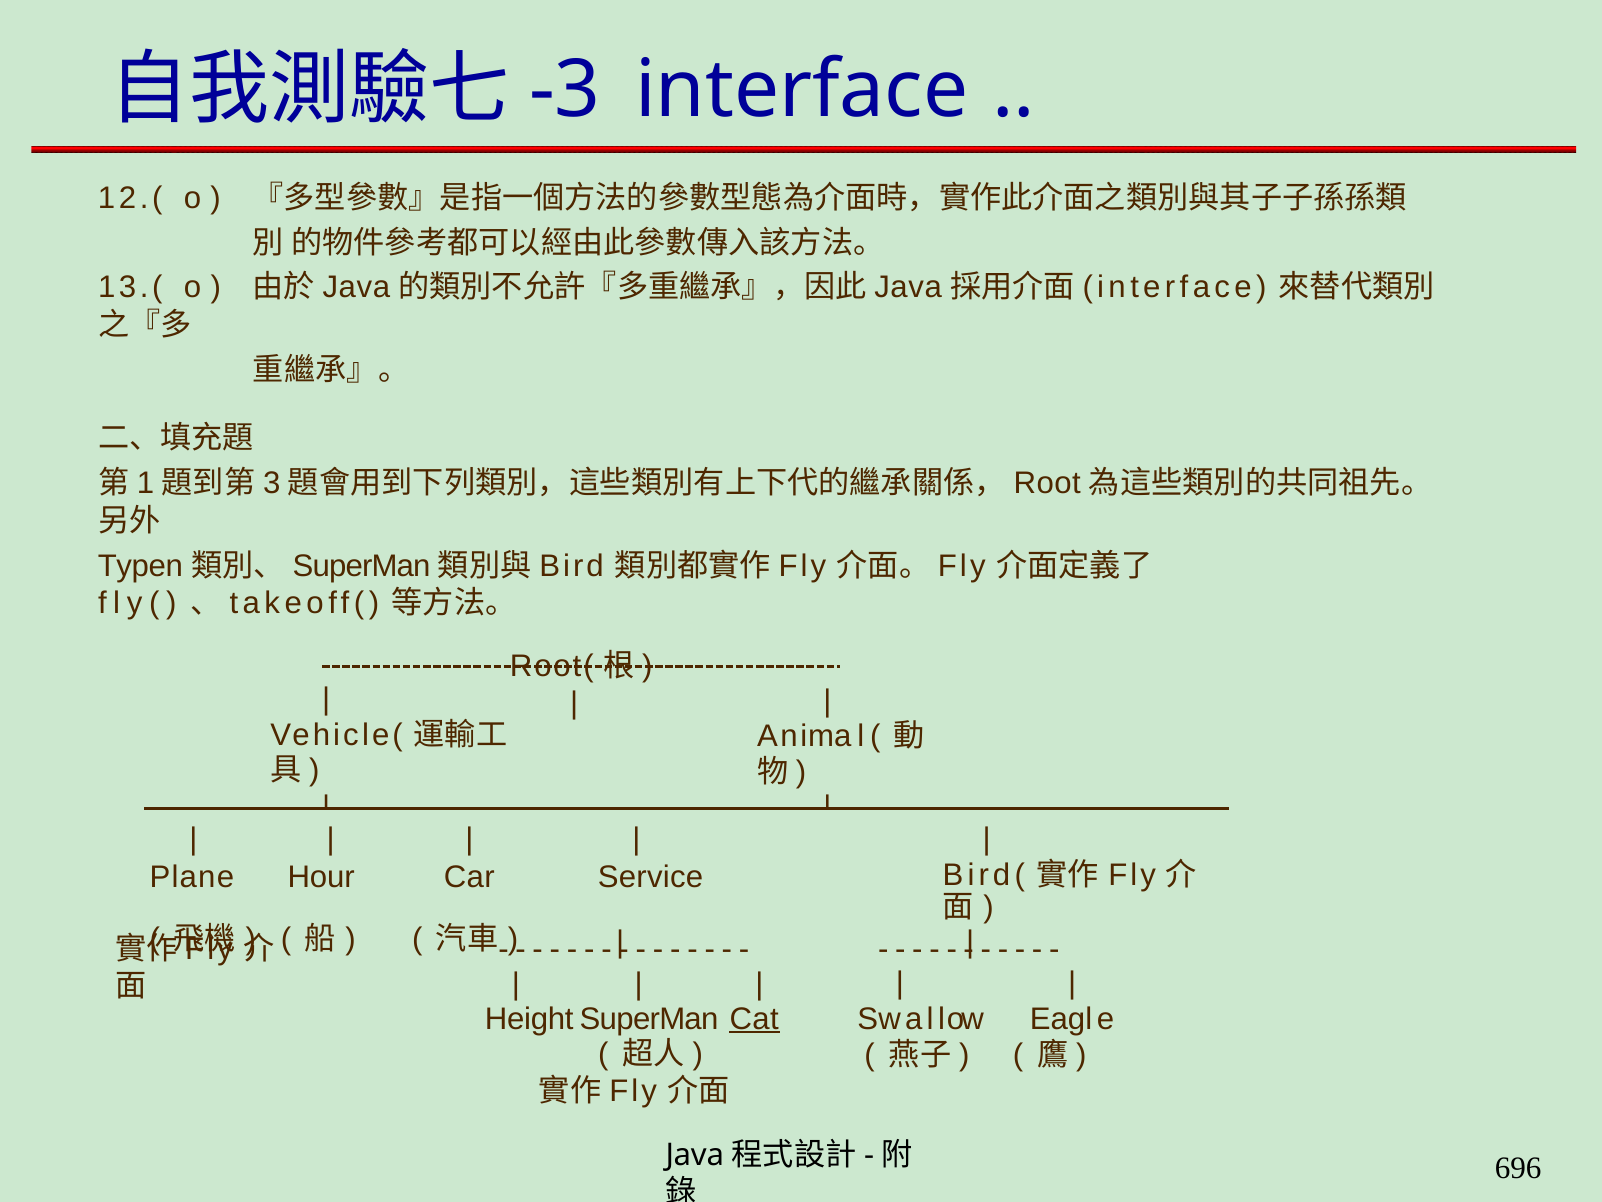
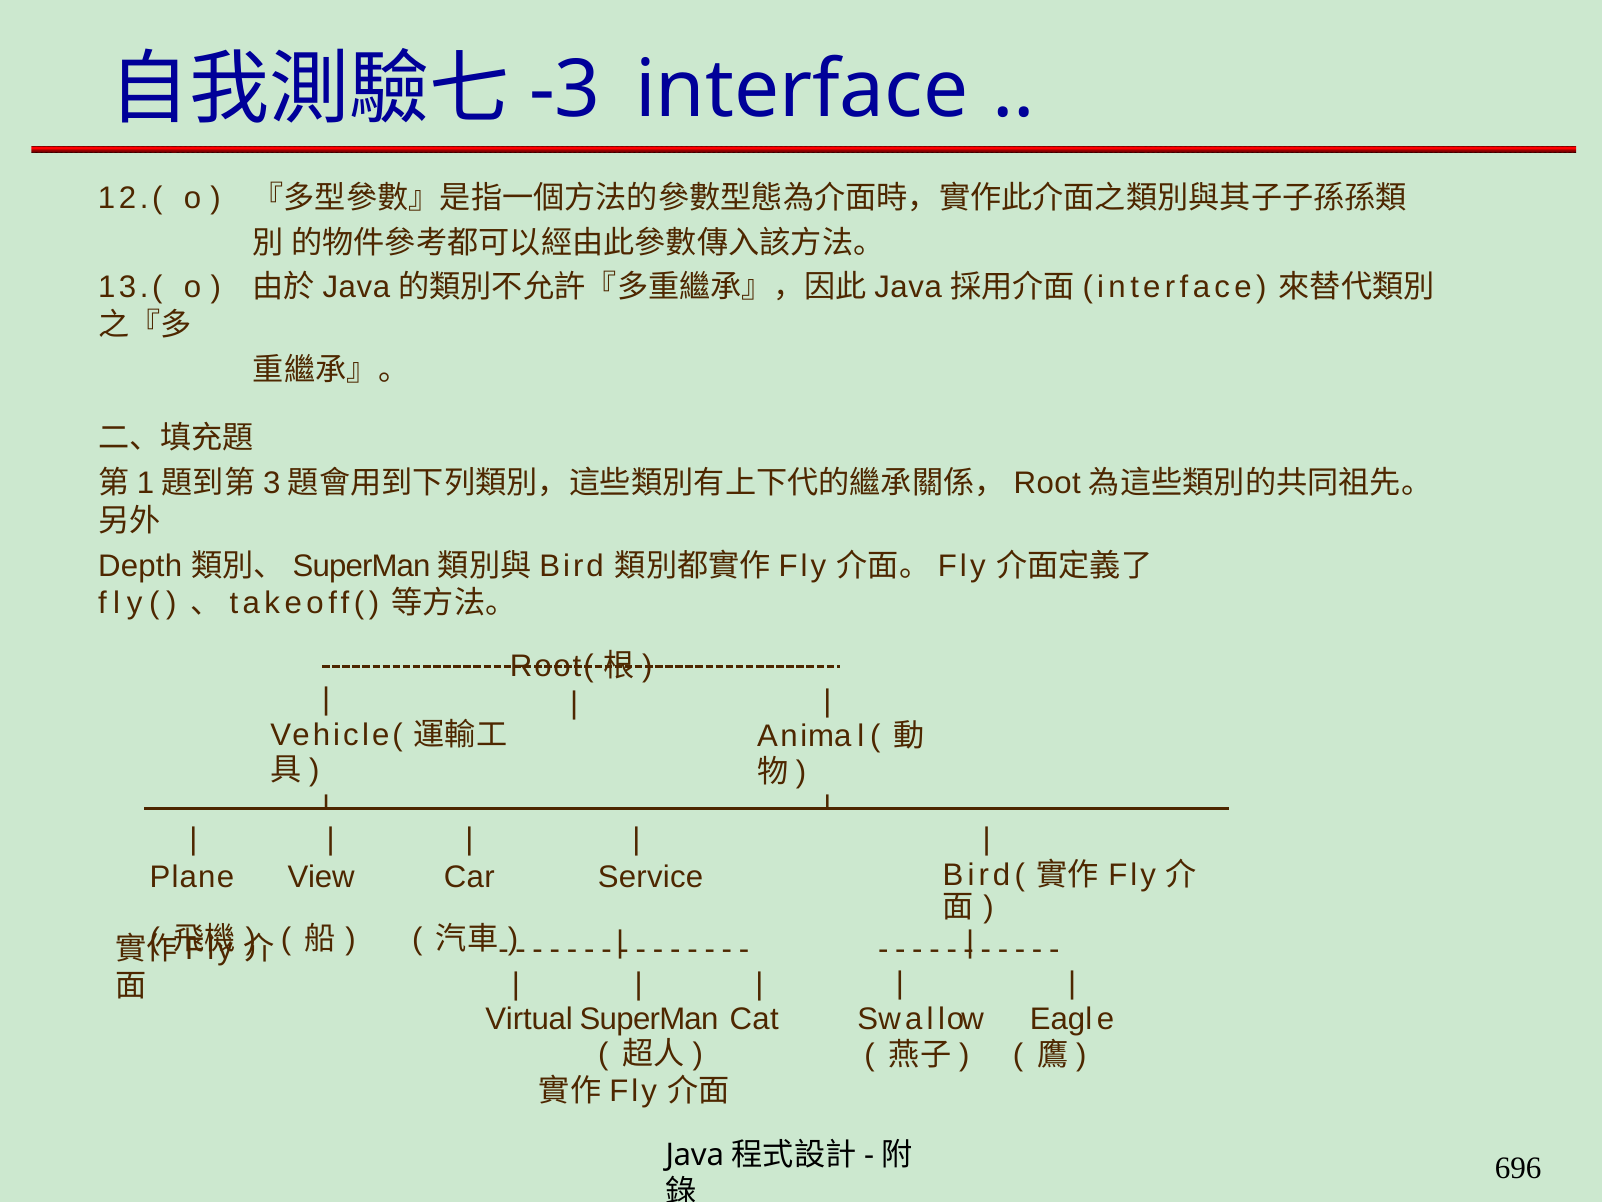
Typen: Typen -> Depth (140, 566)
Hour: Hour -> View (321, 877)
Height: Height -> Virtual (529, 1019)
Cat underline: present -> none (754, 1019)
